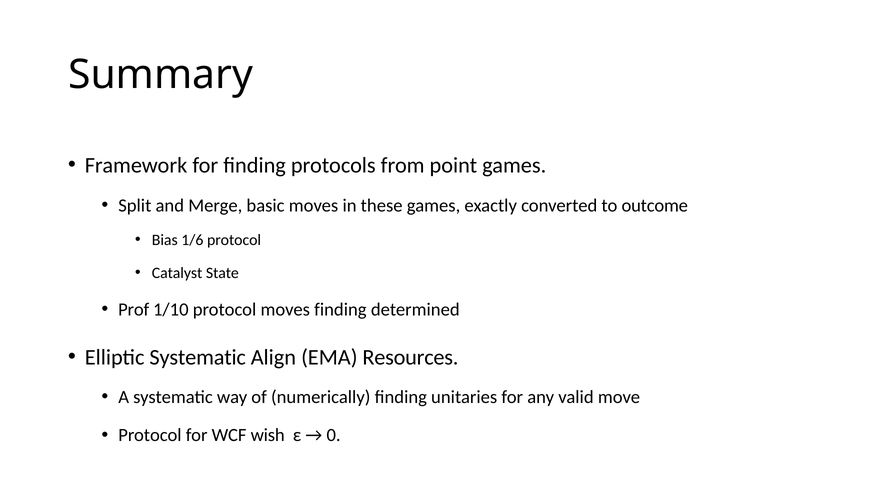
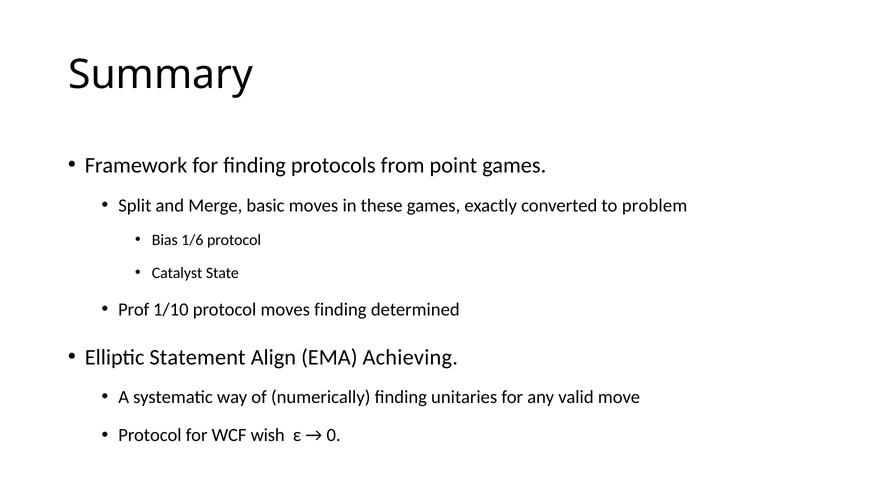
outcome: outcome -> problem (655, 206)
Elliptic Systematic: Systematic -> Statement (198, 357)
Resources: Resources -> Achieving (410, 357)
